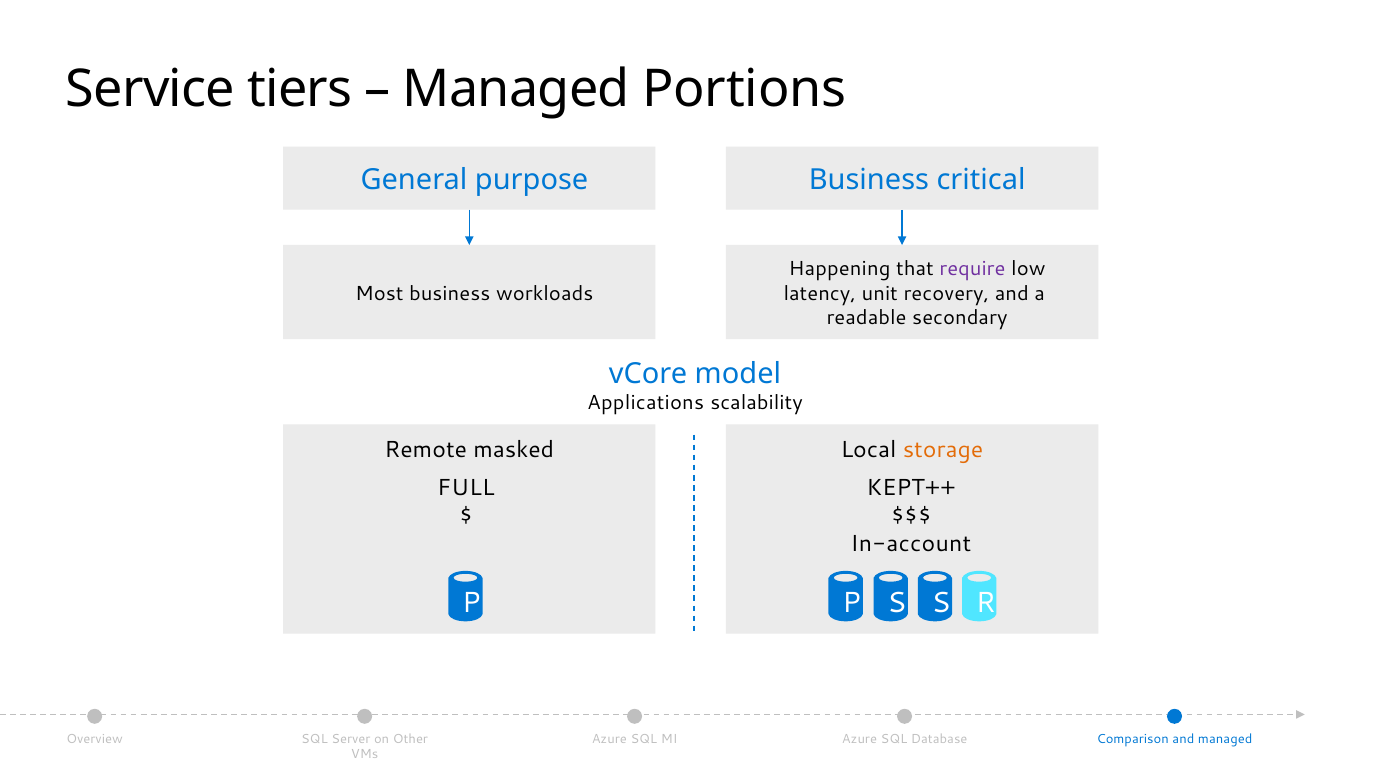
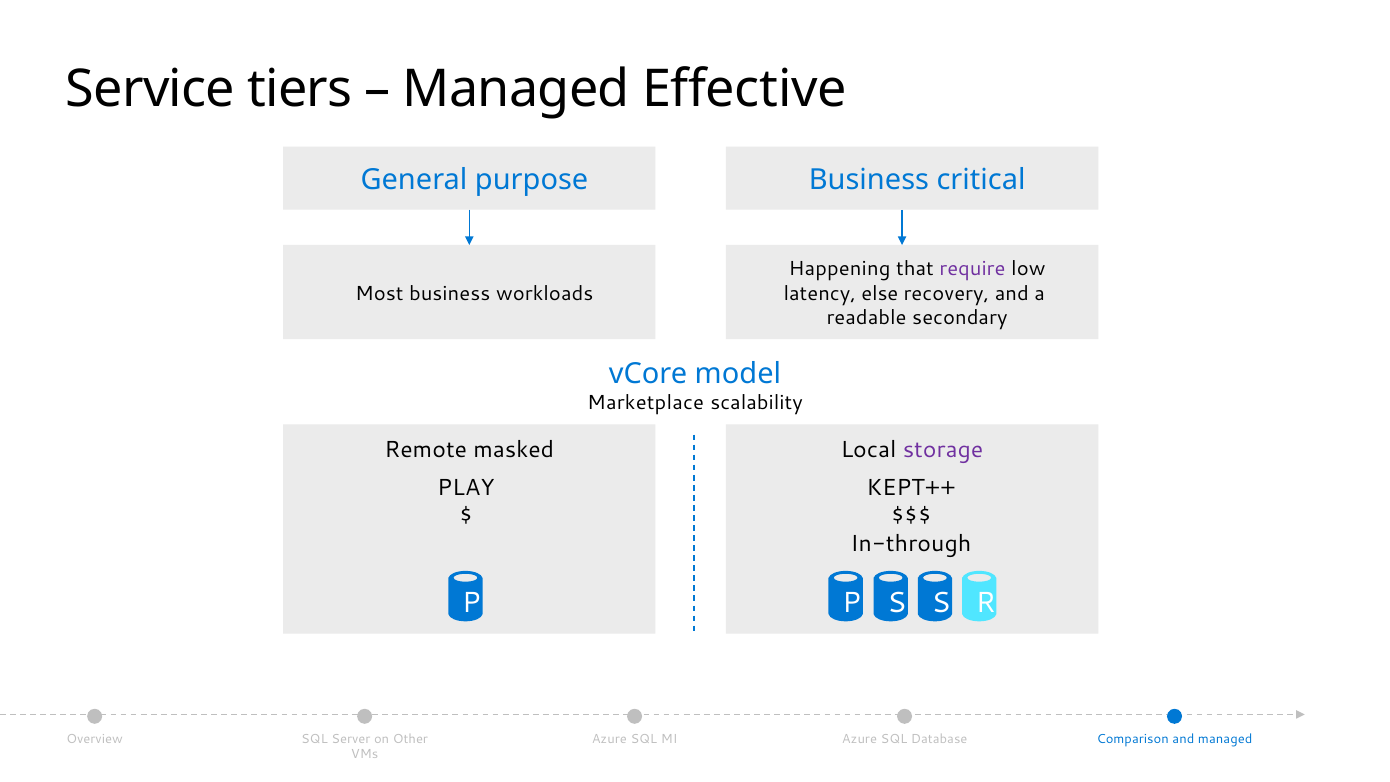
Portions: Portions -> Effective (744, 89)
unit: unit -> else (880, 293)
Applications: Applications -> Marketplace (646, 403)
storage colour: orange -> purple (943, 450)
FULL: FULL -> PLAY (466, 488)
In-account: In-account -> In-through (911, 543)
